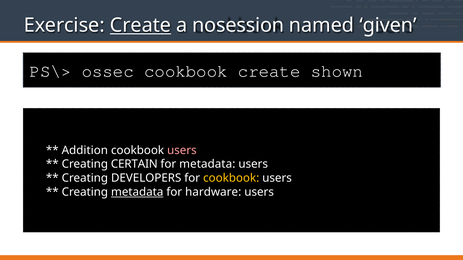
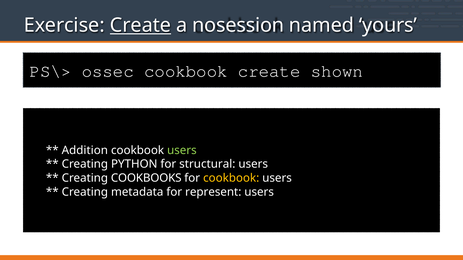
given: given -> yours (388, 25)
users colour: pink -> light green (182, 151)
CERTAIN: CERTAIN -> PYTHON (134, 164)
for metadata: metadata -> structural (207, 164)
DEVELOPERS: DEVELOPERS -> COOKBOOKS (146, 178)
metadata underline: present -> none (137, 192)
hardware: hardware -> represent (213, 192)
